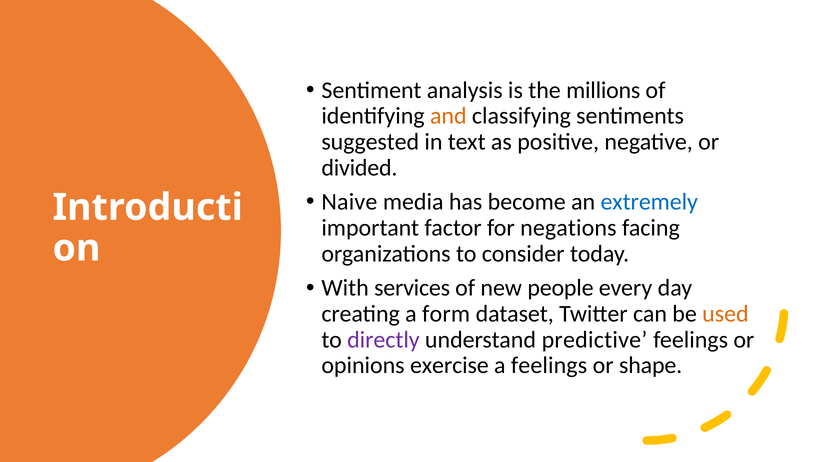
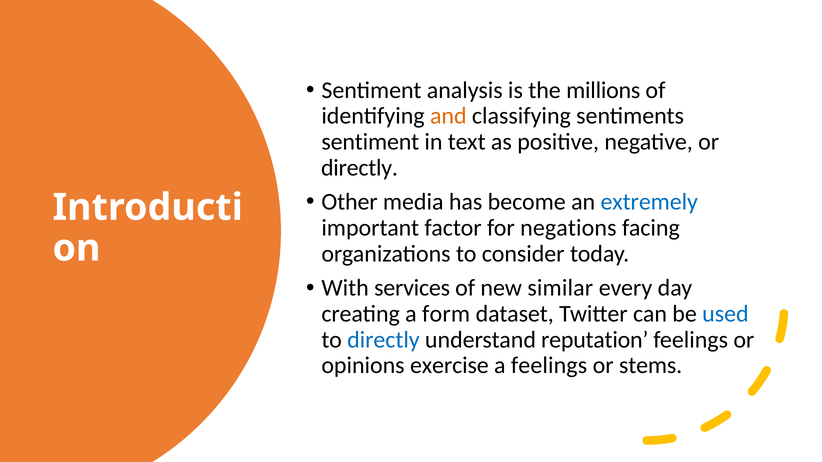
suggested: suggested -> sentiment (370, 142)
divided: divided -> directly (359, 168)
Naive: Naive -> Other (350, 202)
people: people -> similar (560, 288)
used colour: orange -> blue (725, 314)
directly colour: purple -> blue (383, 340)
predictive: predictive -> reputation (595, 340)
shape: shape -> stems (651, 366)
